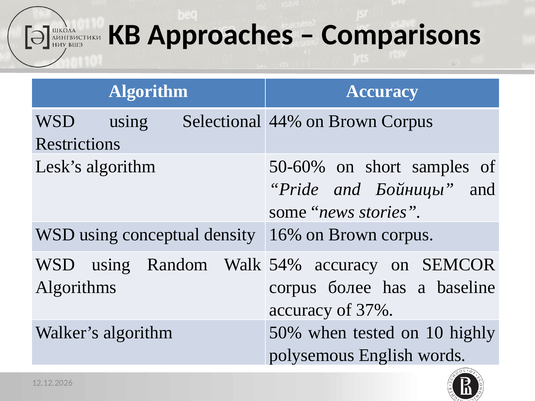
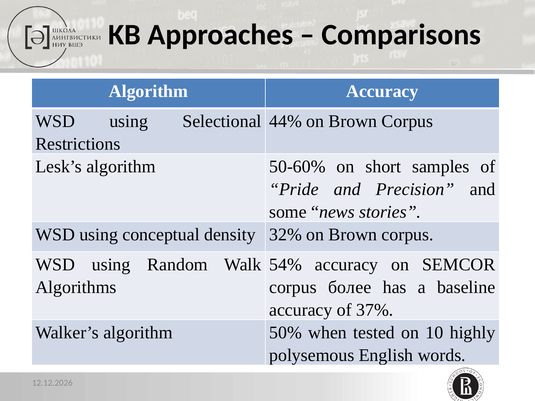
Бойницы: Бойницы -> Precision (415, 189)
16%: 16% -> 32% (286, 235)
